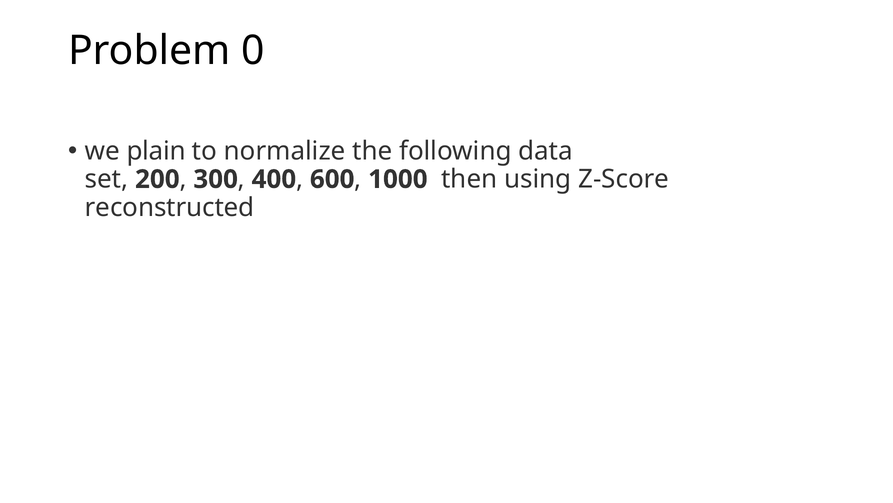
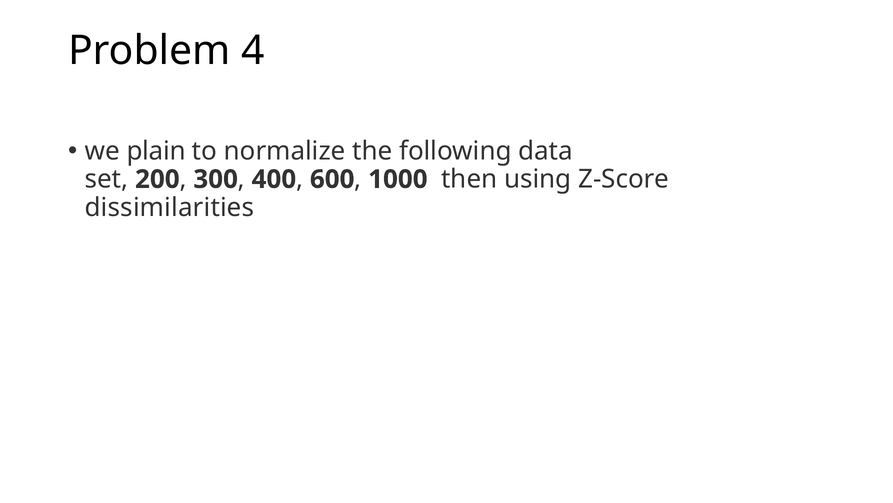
0: 0 -> 4 (253, 50)
reconstructed: reconstructed -> dissimilarities (170, 207)
